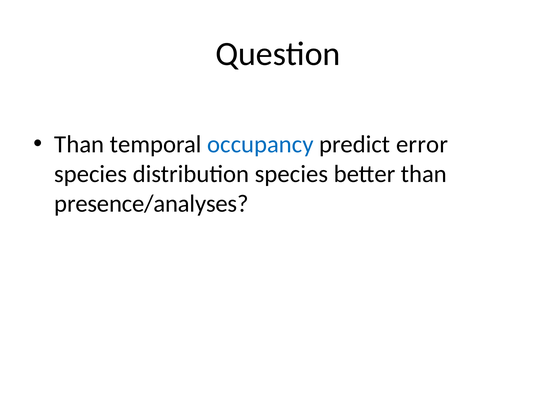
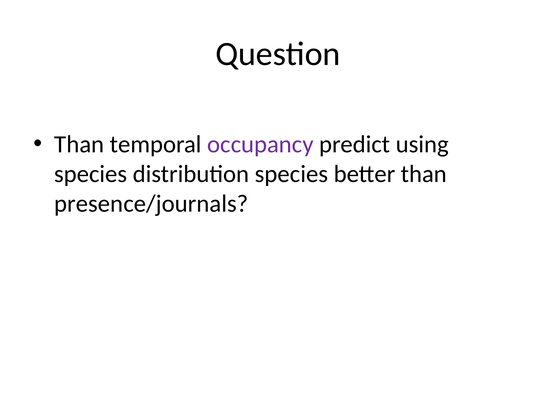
occupancy colour: blue -> purple (260, 144)
error: error -> using (422, 144)
presence/analyses: presence/analyses -> presence/journals (151, 204)
